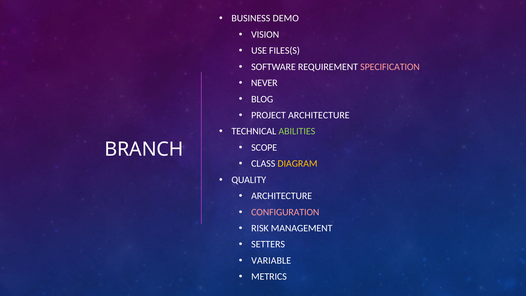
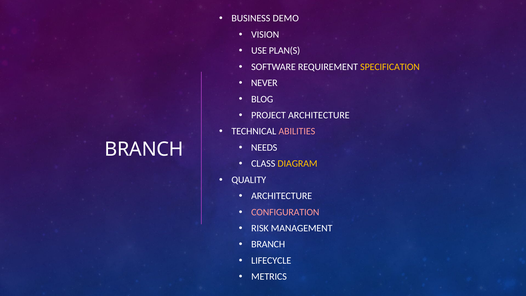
FILES(S: FILES(S -> PLAN(S (285, 51)
SPECIFICATION colour: pink -> yellow (390, 67)
ABILITIES colour: light green -> pink (297, 131)
SCOPE: SCOPE -> NEEDS (264, 147)
SETTERS: SETTERS -> BRANCH (268, 244)
VARIABLE: VARIABLE -> LIFECYCLE (271, 260)
